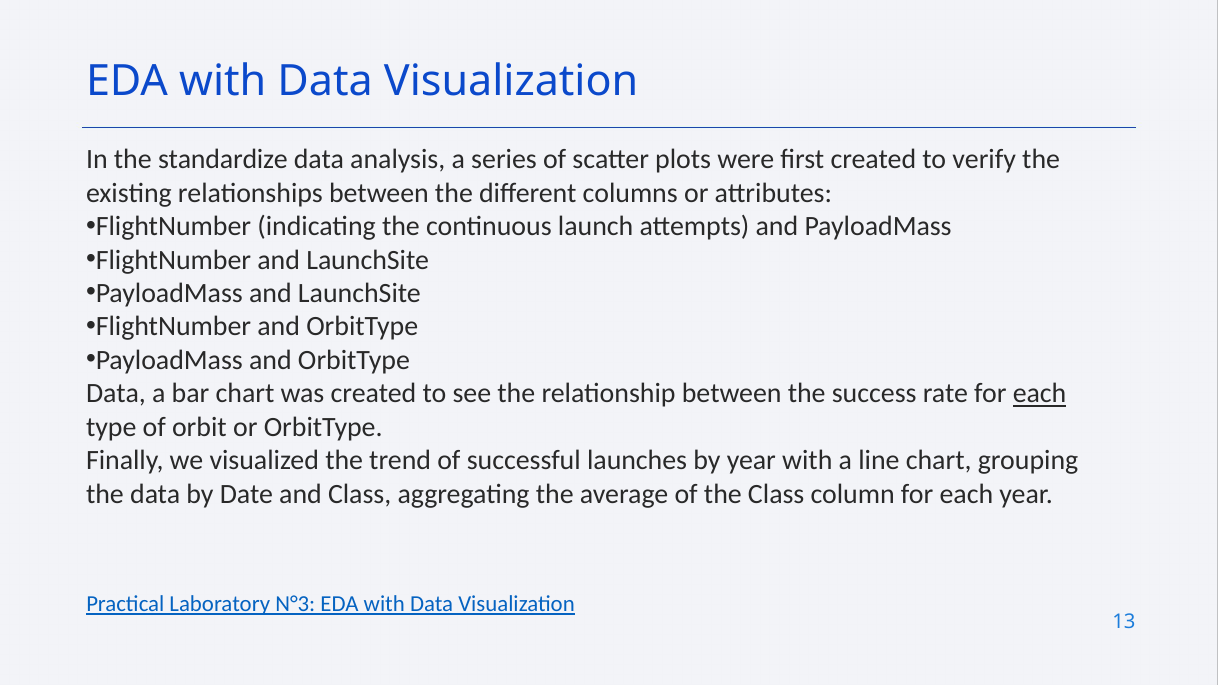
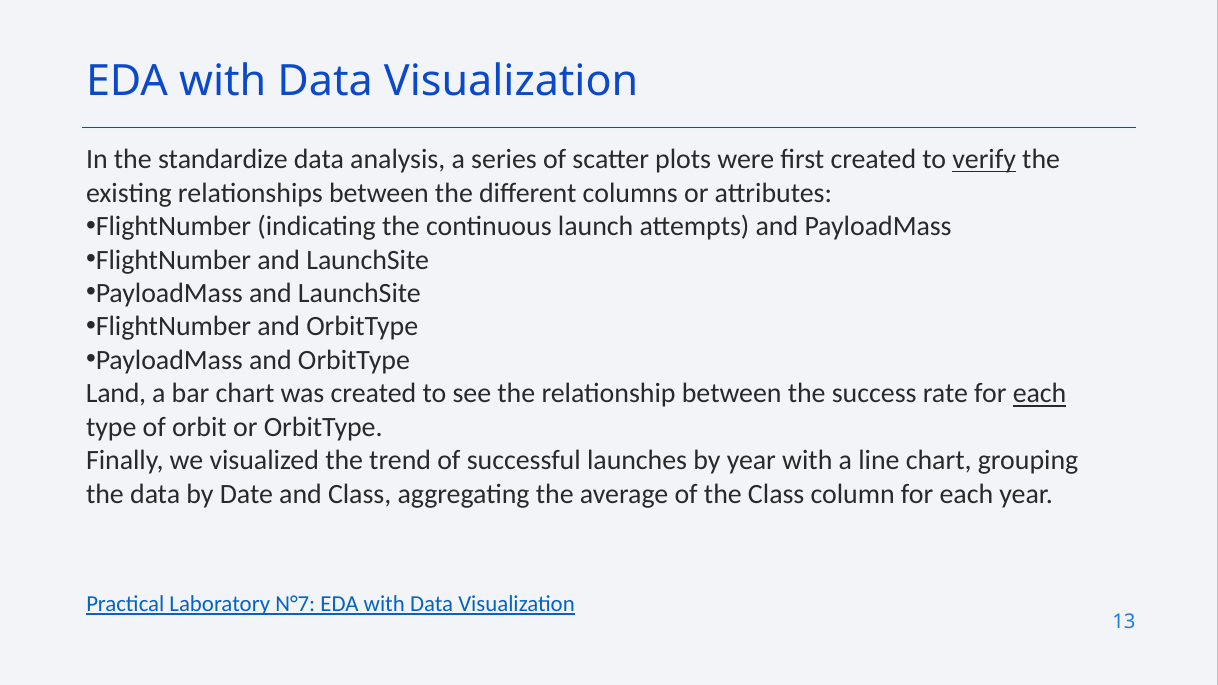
verify underline: none -> present (984, 159)
Data: Data -> Land (116, 394)
N°3: N°3 -> N°7 (295, 604)
